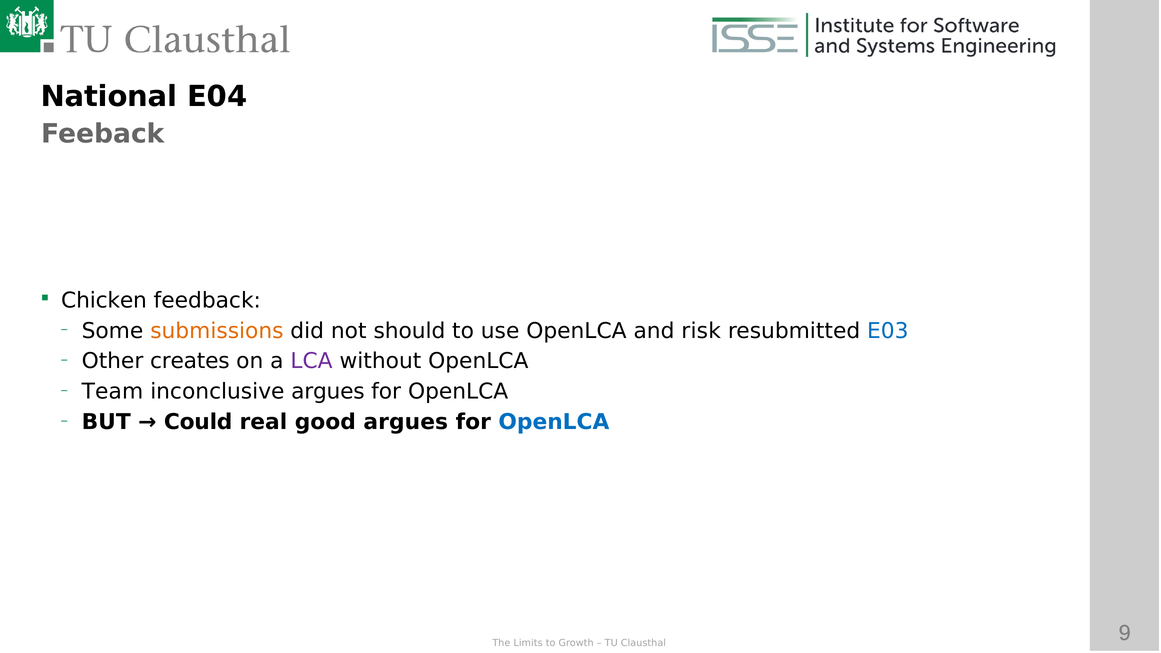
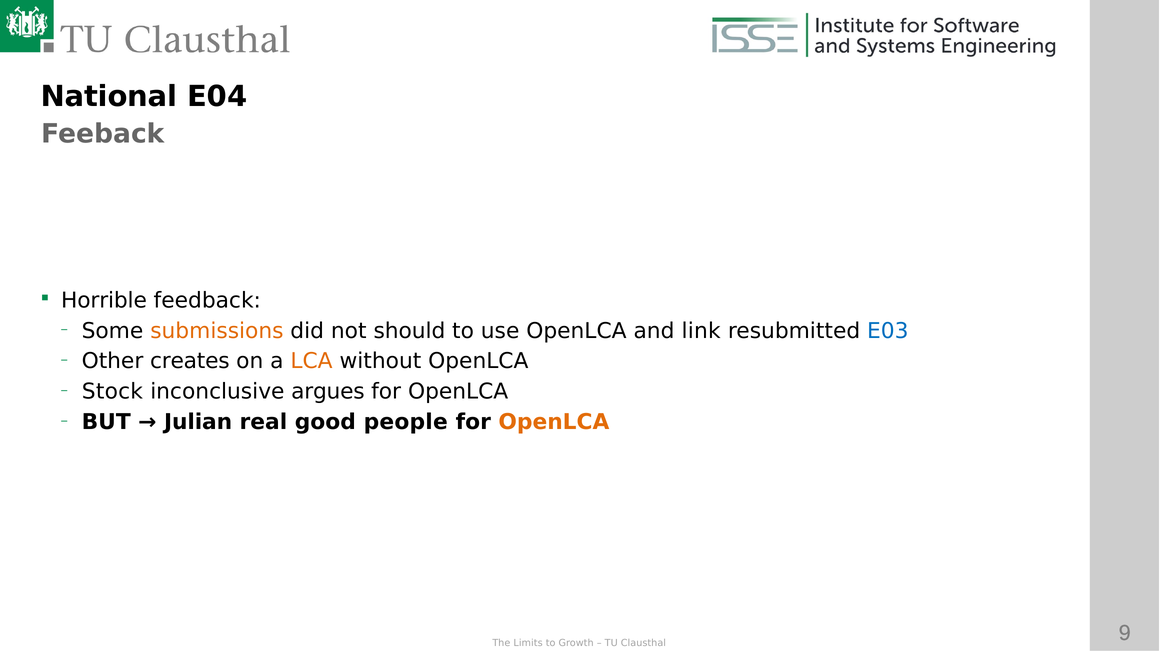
Chicken: Chicken -> Horrible (104, 300)
risk: risk -> link (701, 331)
LCA colour: purple -> orange (312, 361)
Team: Team -> Stock (112, 392)
Could: Could -> Julian (198, 422)
good argues: argues -> people (406, 422)
OpenLCA colour: blue -> orange (554, 422)
